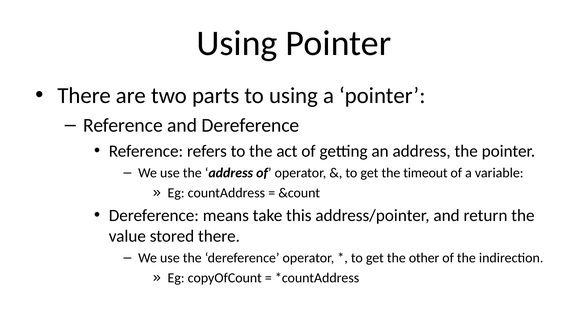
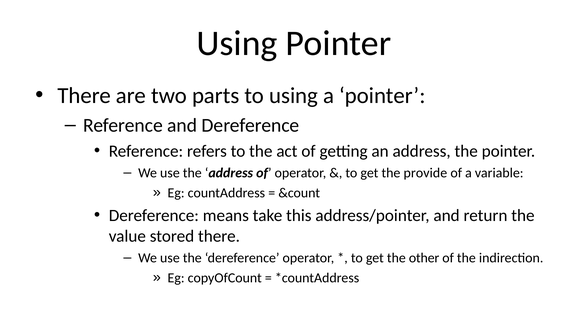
timeout: timeout -> provide (425, 173)
